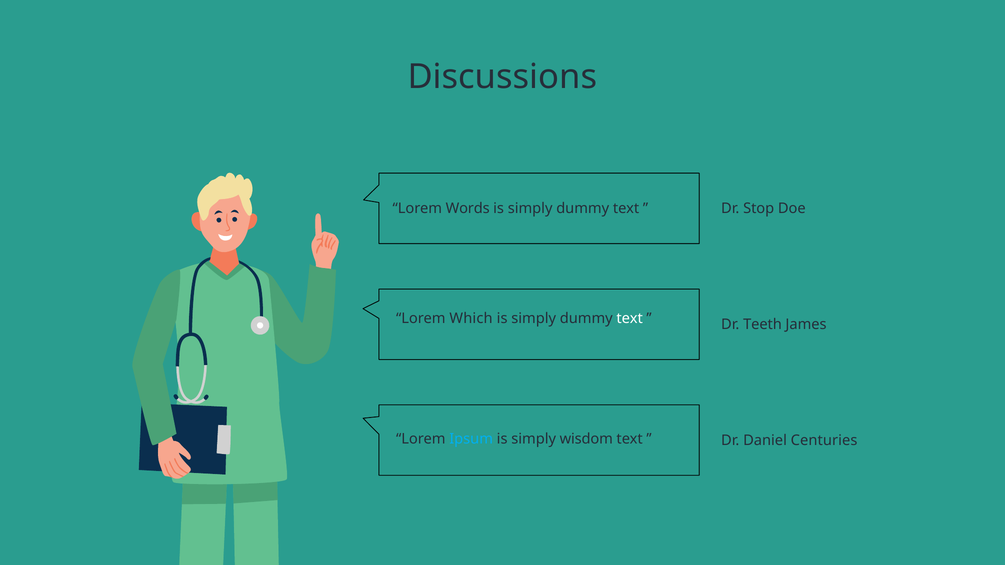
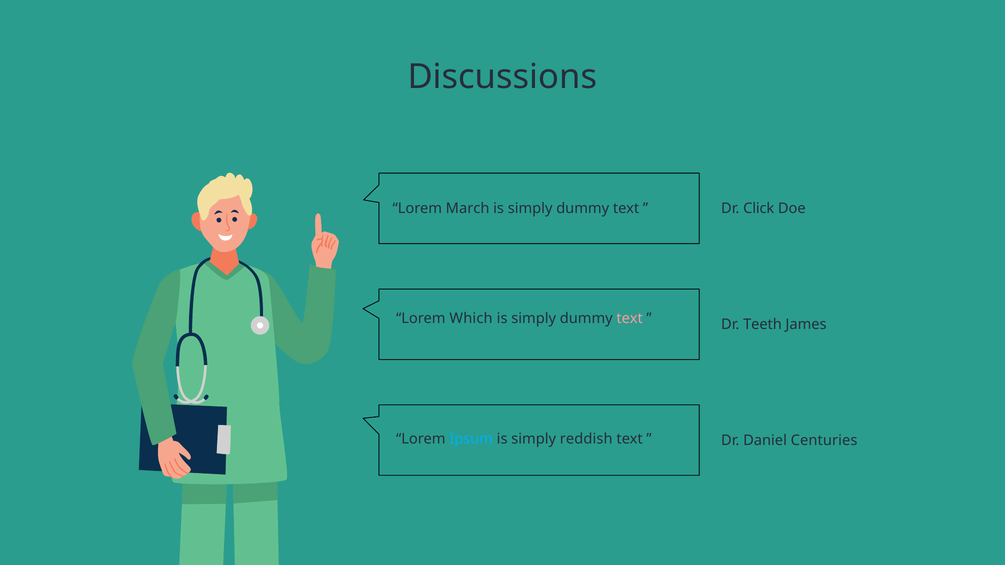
Words: Words -> March (468, 209)
Stop: Stop -> Click (759, 208)
text colour: white -> pink (630, 319)
wisdom: wisdom -> reddish (586, 439)
